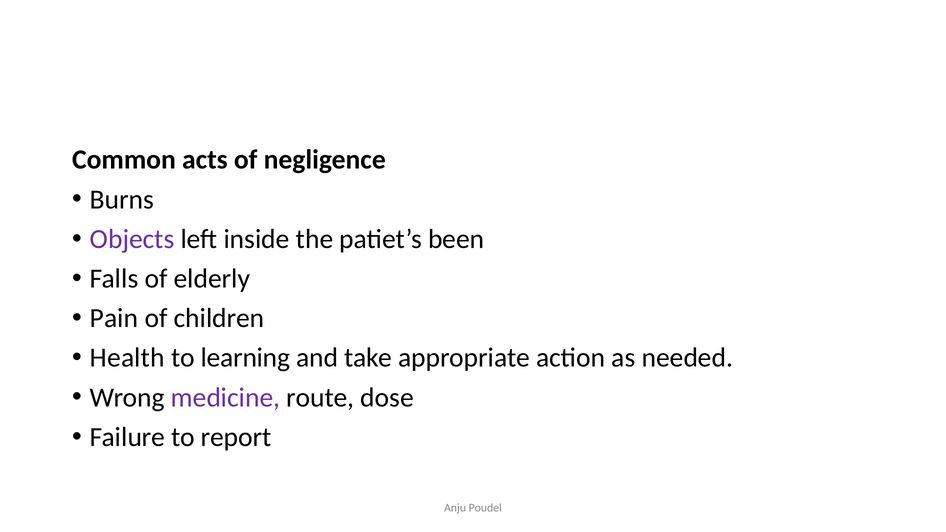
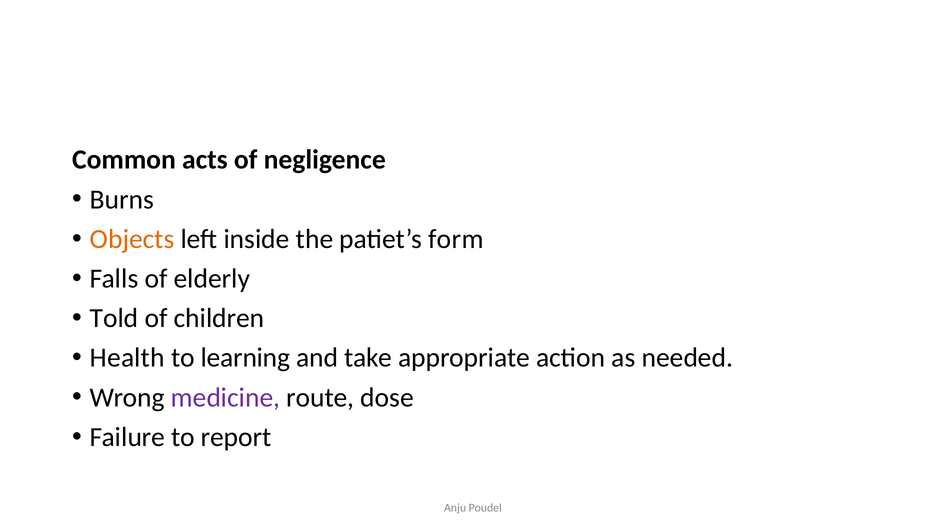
Objects colour: purple -> orange (132, 239)
been: been -> form (456, 239)
Pain: Pain -> Told (114, 318)
